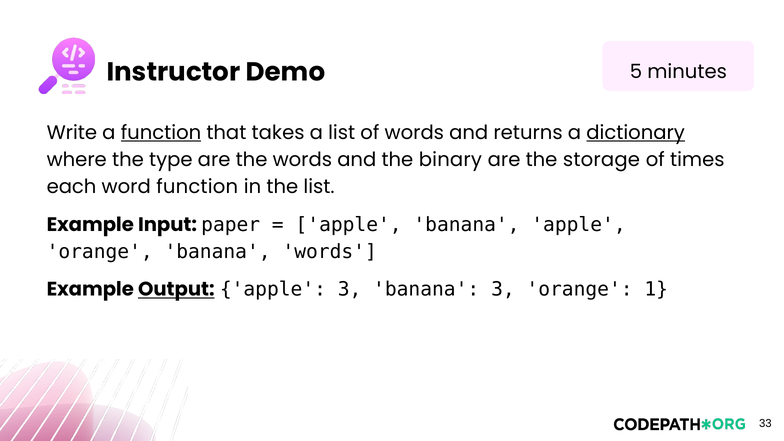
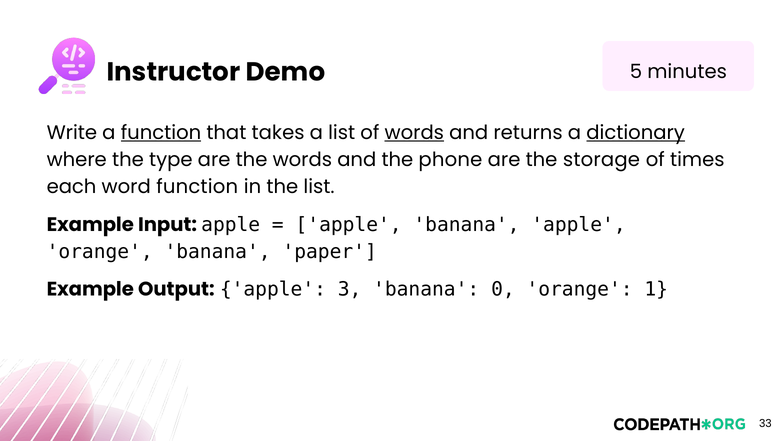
words underline: none -> present (414, 133)
binary: binary -> phone (450, 160)
Input paper: paper -> apple (231, 225)
banana words: words -> paper (330, 252)
Output underline: present -> none (176, 290)
banana 3: 3 -> 0 (503, 290)
